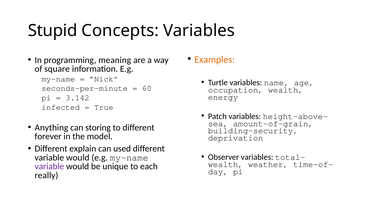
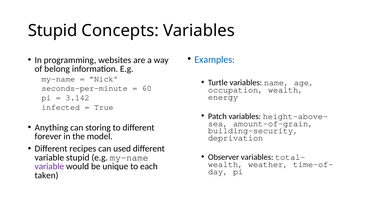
Examples colour: orange -> blue (215, 60)
meaning: meaning -> websites (115, 60)
square: square -> belong (57, 69)
explain: explain -> recipes (83, 149)
would: would -> stupid (78, 158)
really: really -> taken (47, 176)
